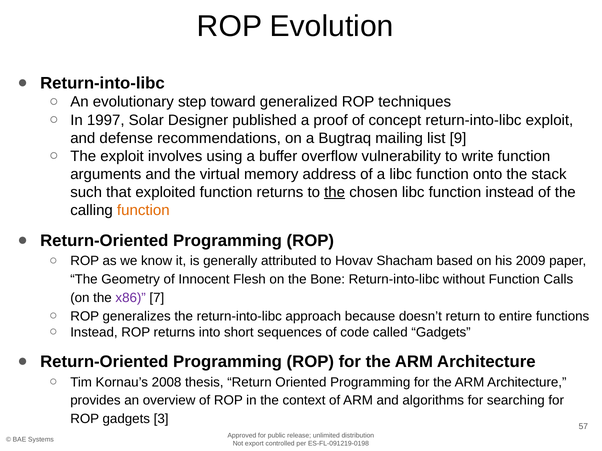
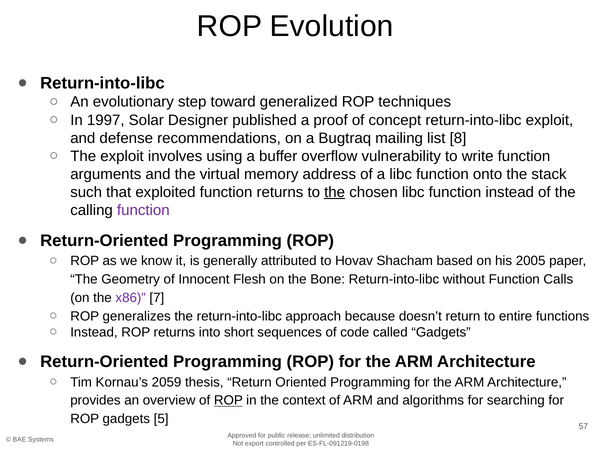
9: 9 -> 8 (458, 138)
function colour: orange -> purple (143, 210)
2009: 2009 -> 2005 (531, 261)
2008: 2008 -> 2059 (167, 383)
ROP underline: none -> present (228, 401)
3: 3 -> 5 (161, 419)
